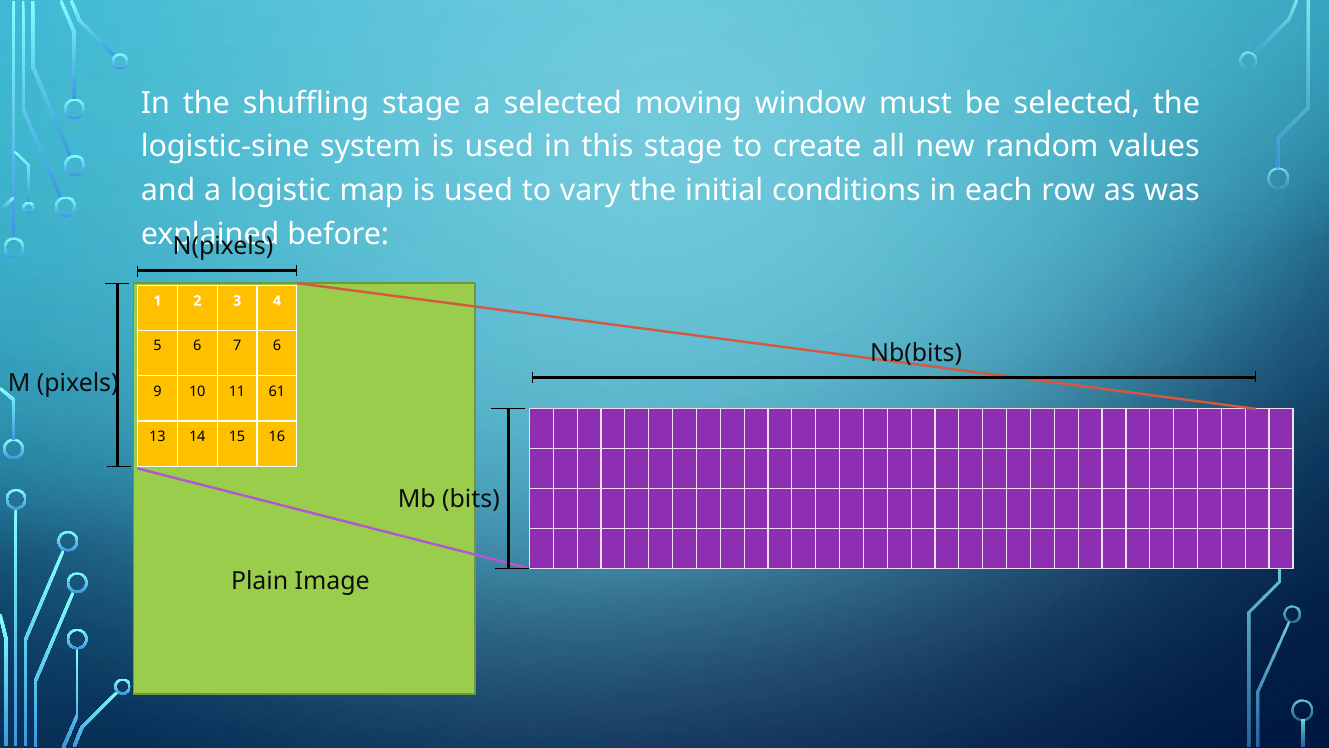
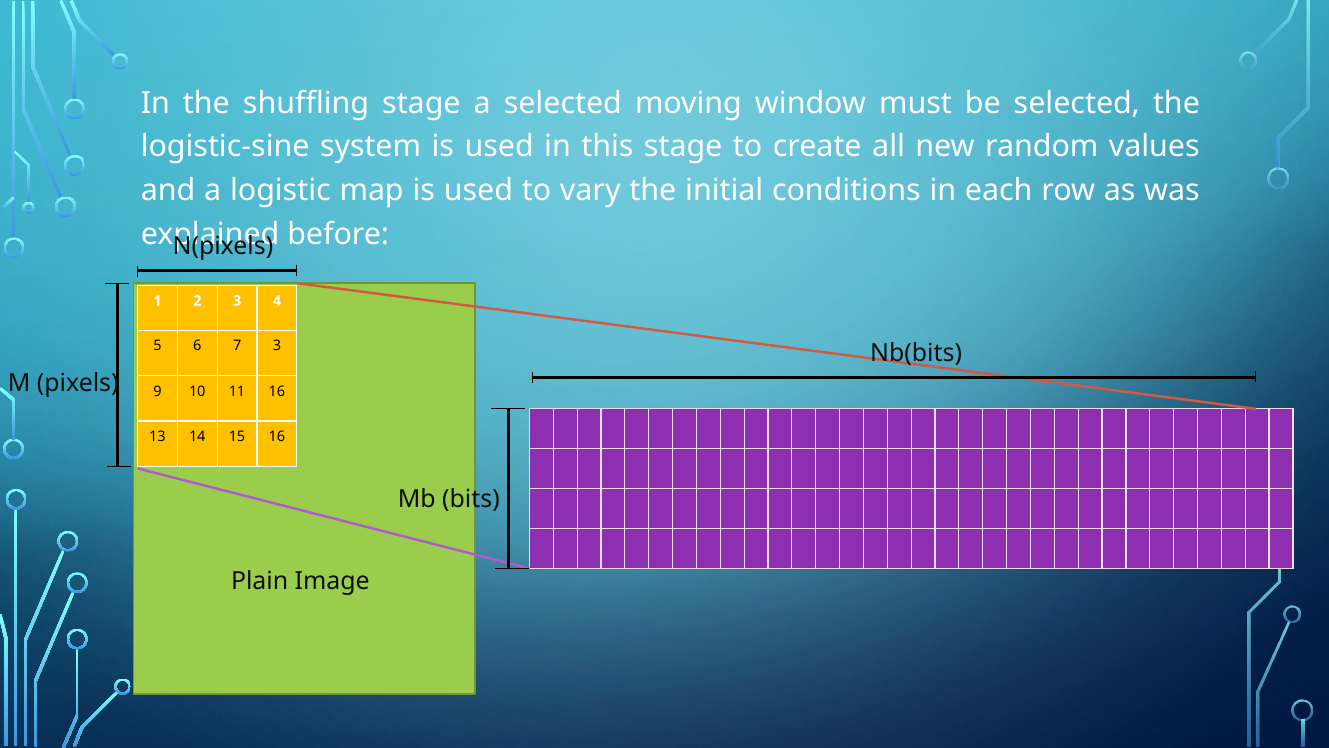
7 6: 6 -> 3 (277, 346)
11 61: 61 -> 16 (277, 391)
